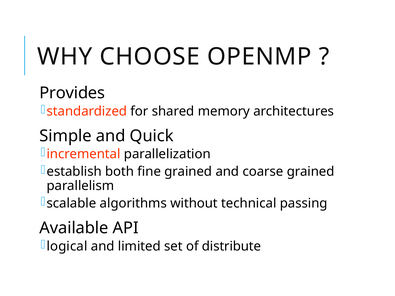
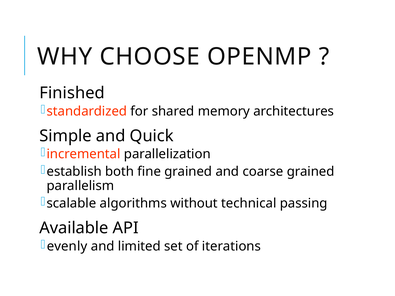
Provides: Provides -> Finished (72, 93)
logical: logical -> evenly (67, 246)
distribute: distribute -> iterations (231, 246)
